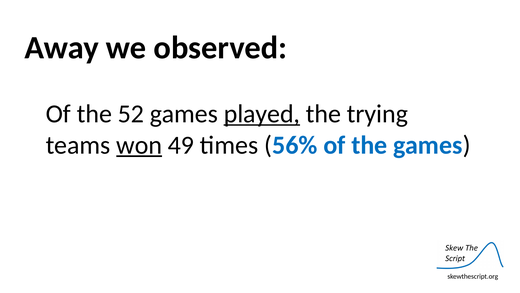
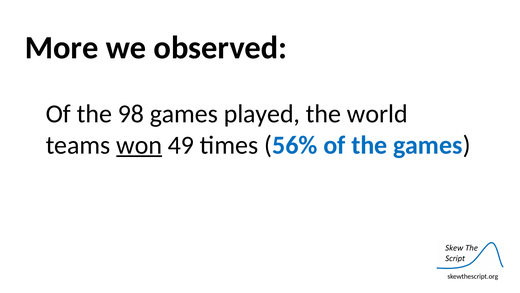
Away: Away -> More (62, 48)
52: 52 -> 98 (131, 114)
played underline: present -> none (262, 114)
trying: trying -> world (377, 114)
